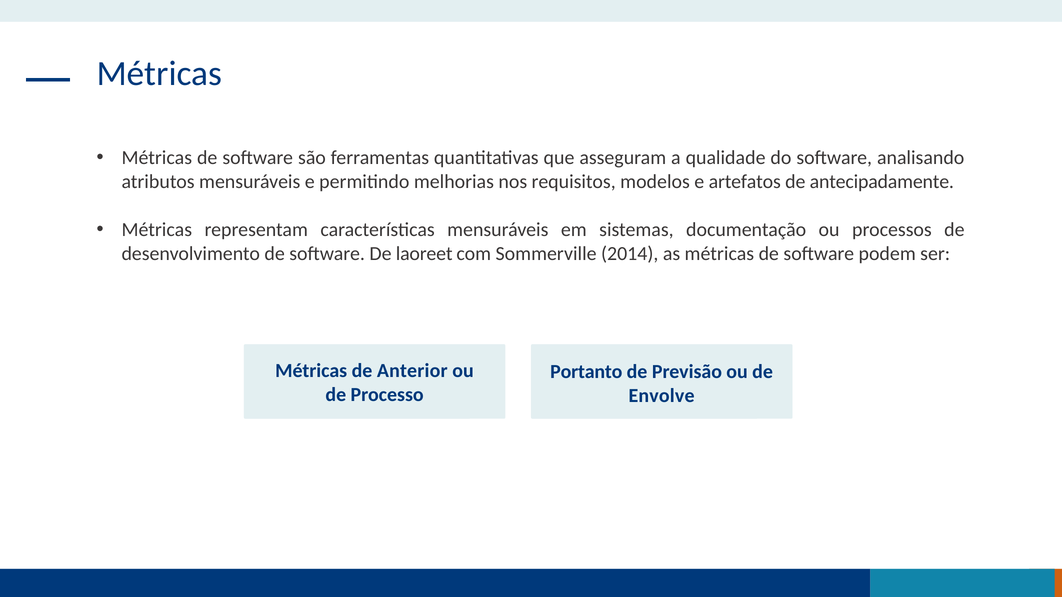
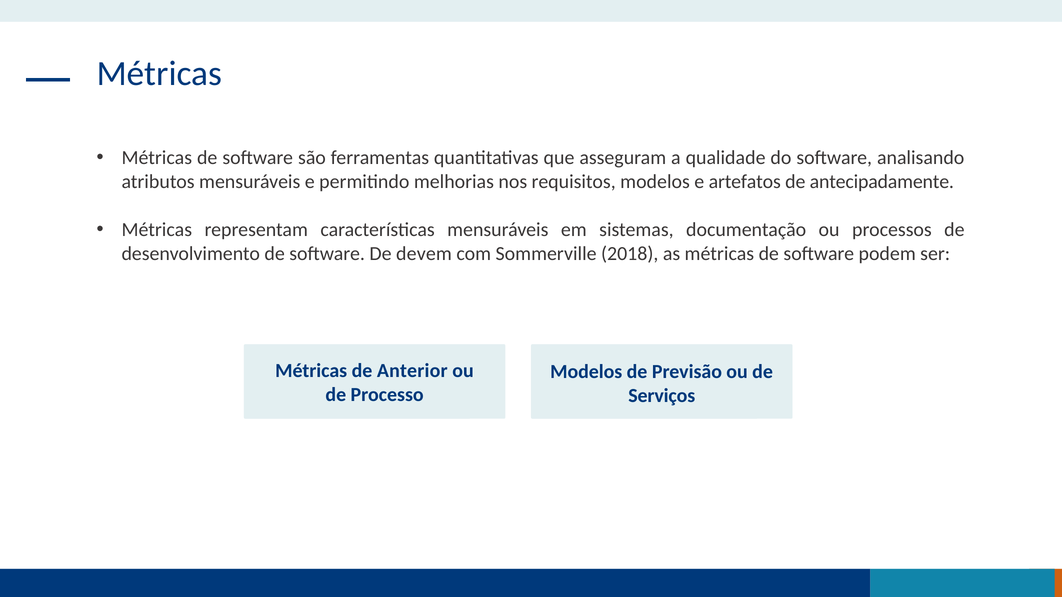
laoreet: laoreet -> devem (424, 254)
2014: 2014 -> 2018 (630, 254)
Portanto: Portanto -> Modelos (586, 372)
Envolve: Envolve -> Serviços (662, 396)
